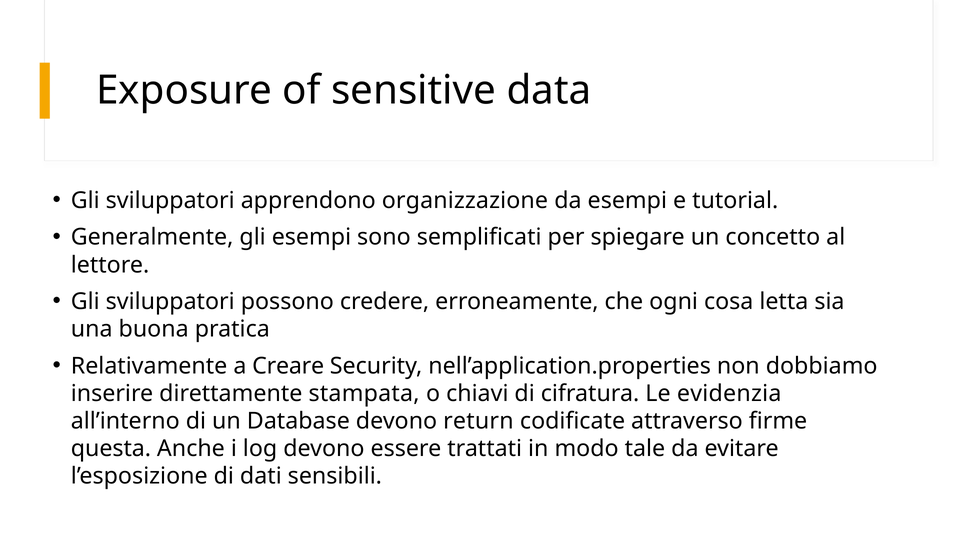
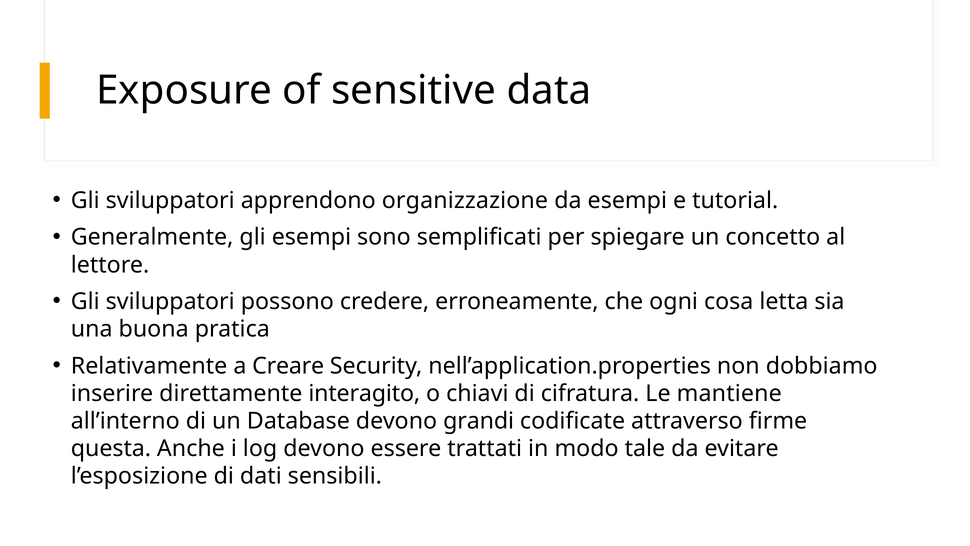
stampata: stampata -> interagito (364, 393)
evidenzia: evidenzia -> mantiene (729, 393)
return: return -> grandi (479, 421)
